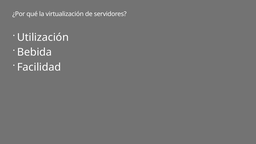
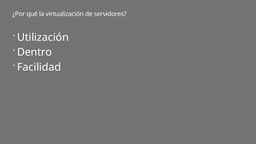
Bebida: Bebida -> Dentro (35, 52)
